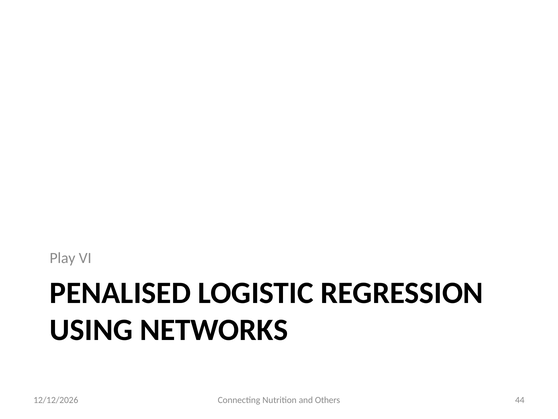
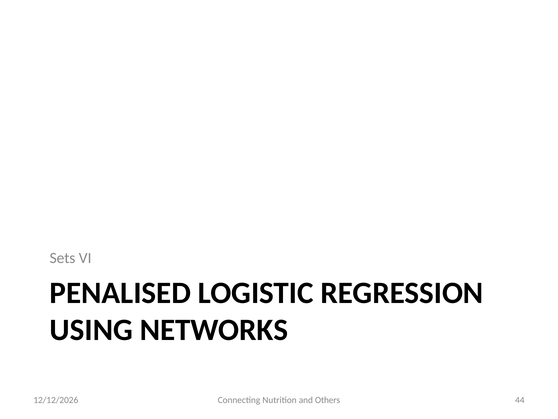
Play: Play -> Sets (63, 258)
